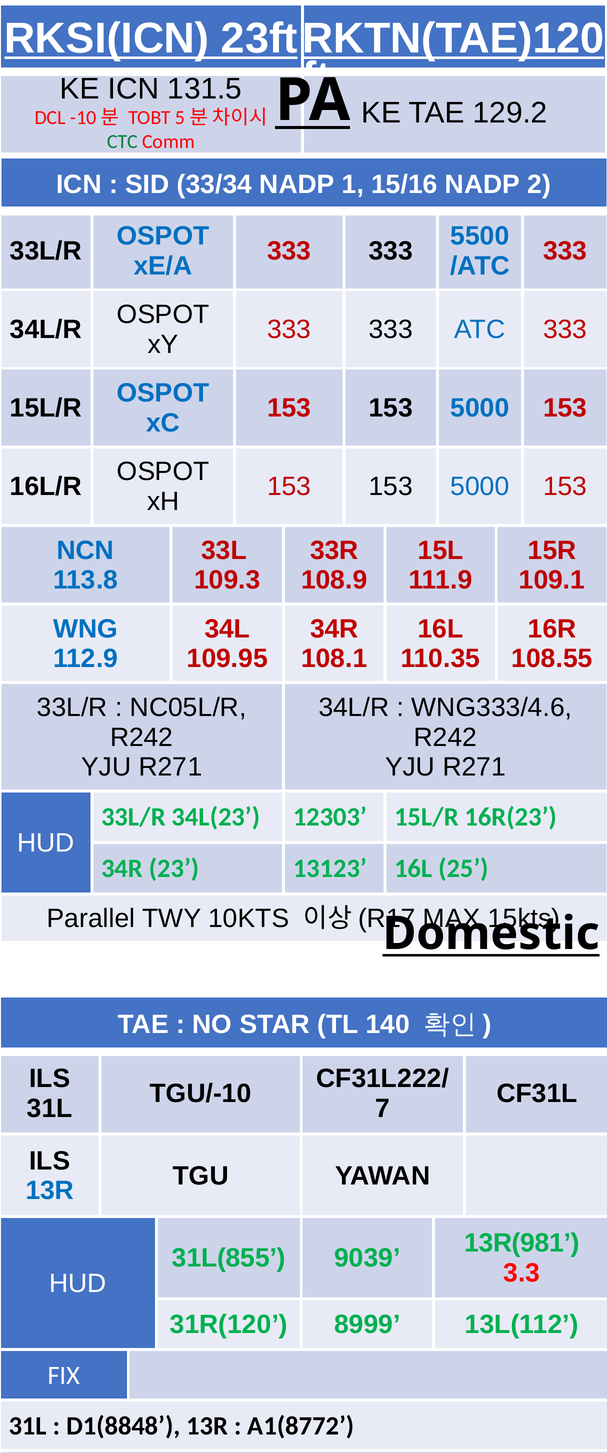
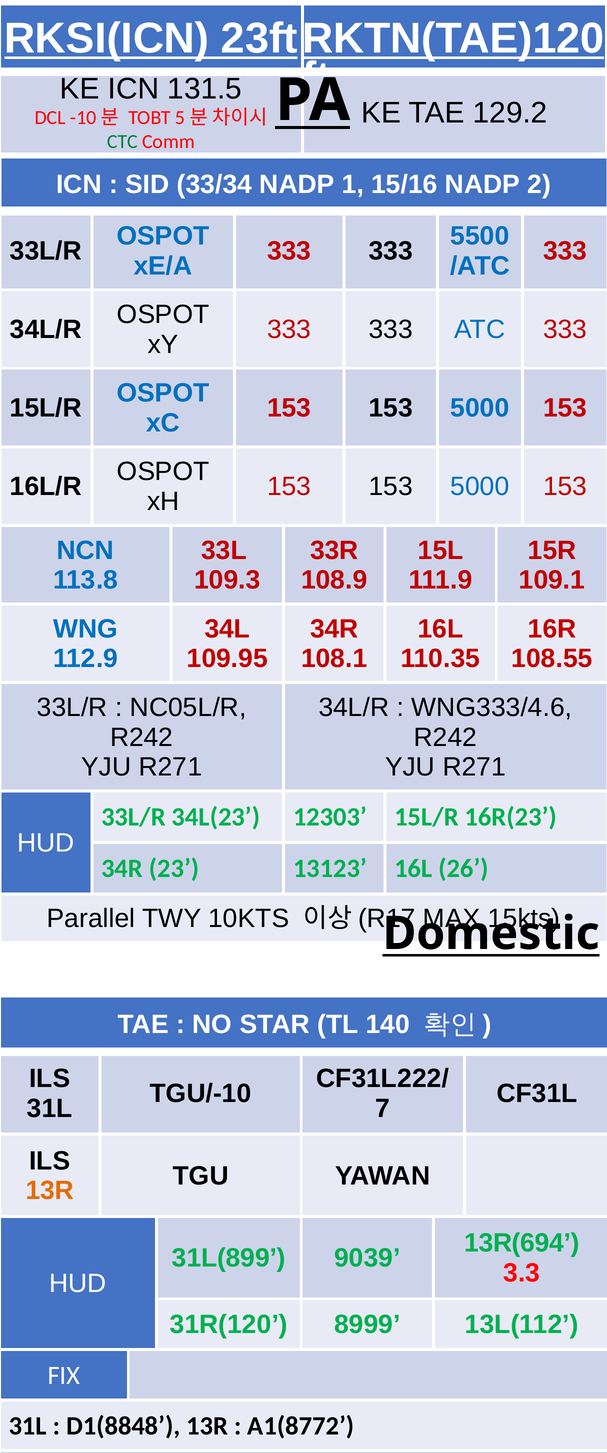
25: 25 -> 26 (463, 868)
13R colour: blue -> orange (50, 1190)
13R(981: 13R(981 -> 13R(694 (522, 1243)
31L(855: 31L(855 -> 31L(899 (229, 1258)
